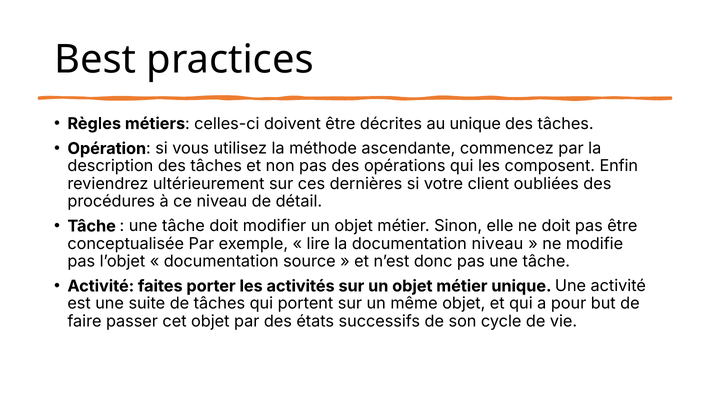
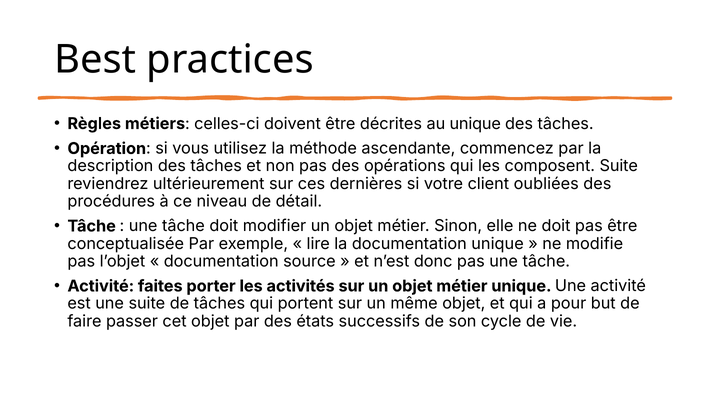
composent Enfin: Enfin -> Suite (619, 166)
documentation niveau: niveau -> unique (498, 244)
